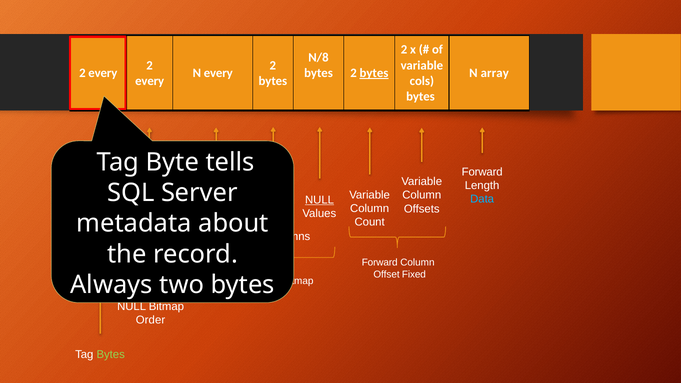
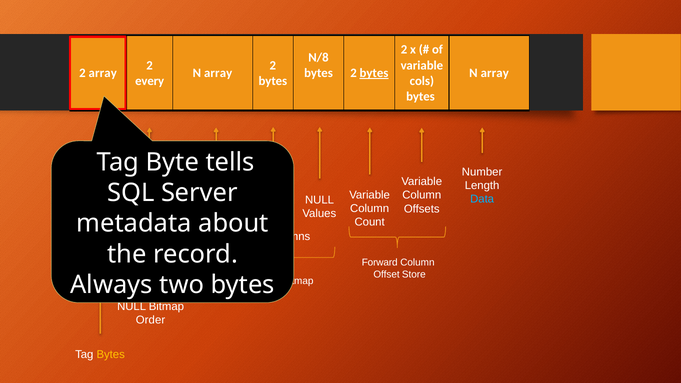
every: every -> array (103, 73)
every: every -> array (218, 73)
Forward: Forward -> Number (482, 172)
NULL underline: present -> none (320, 200)
Offset Fixed: Fixed -> Store (414, 275)
Bytes colour: light green -> yellow (111, 354)
